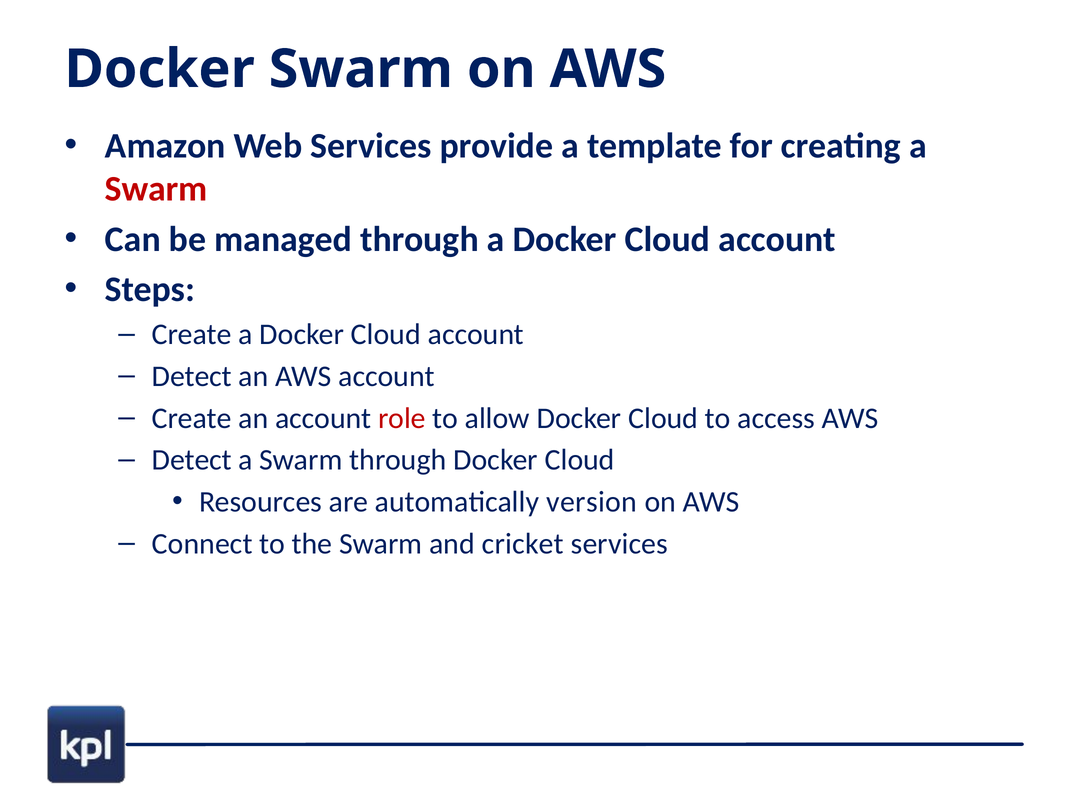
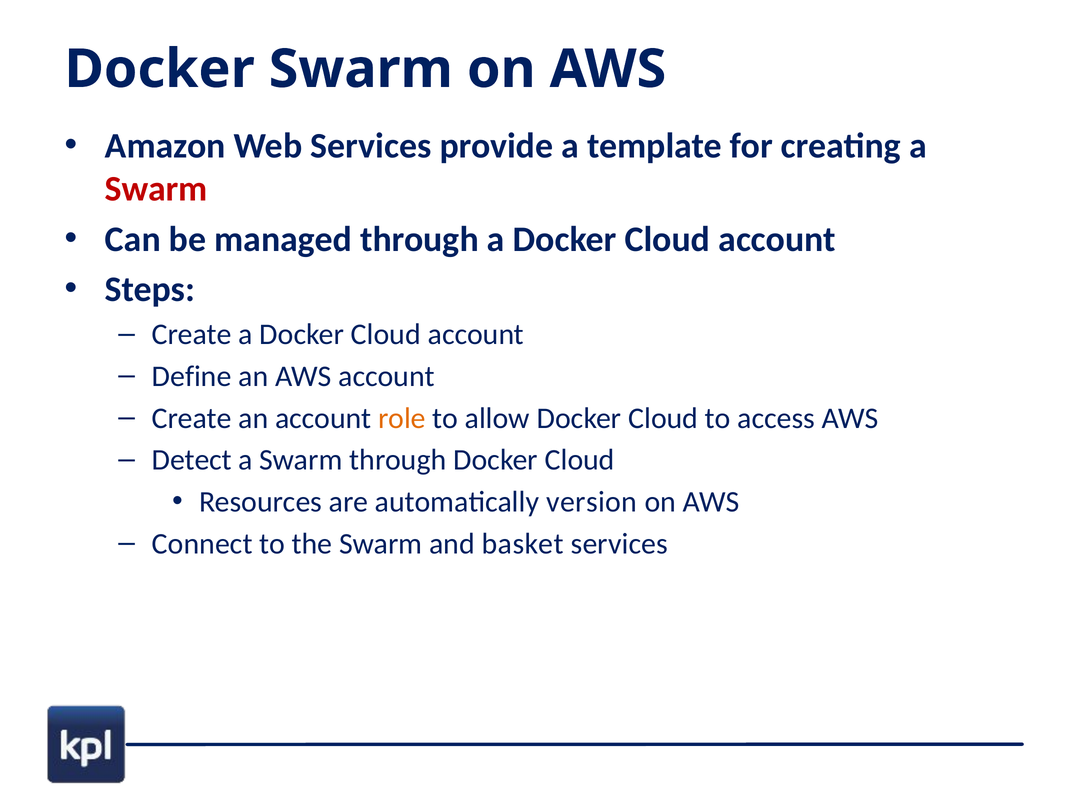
Detect: Detect -> Define (192, 376)
role colour: red -> orange (402, 418)
cricket: cricket -> basket (523, 544)
